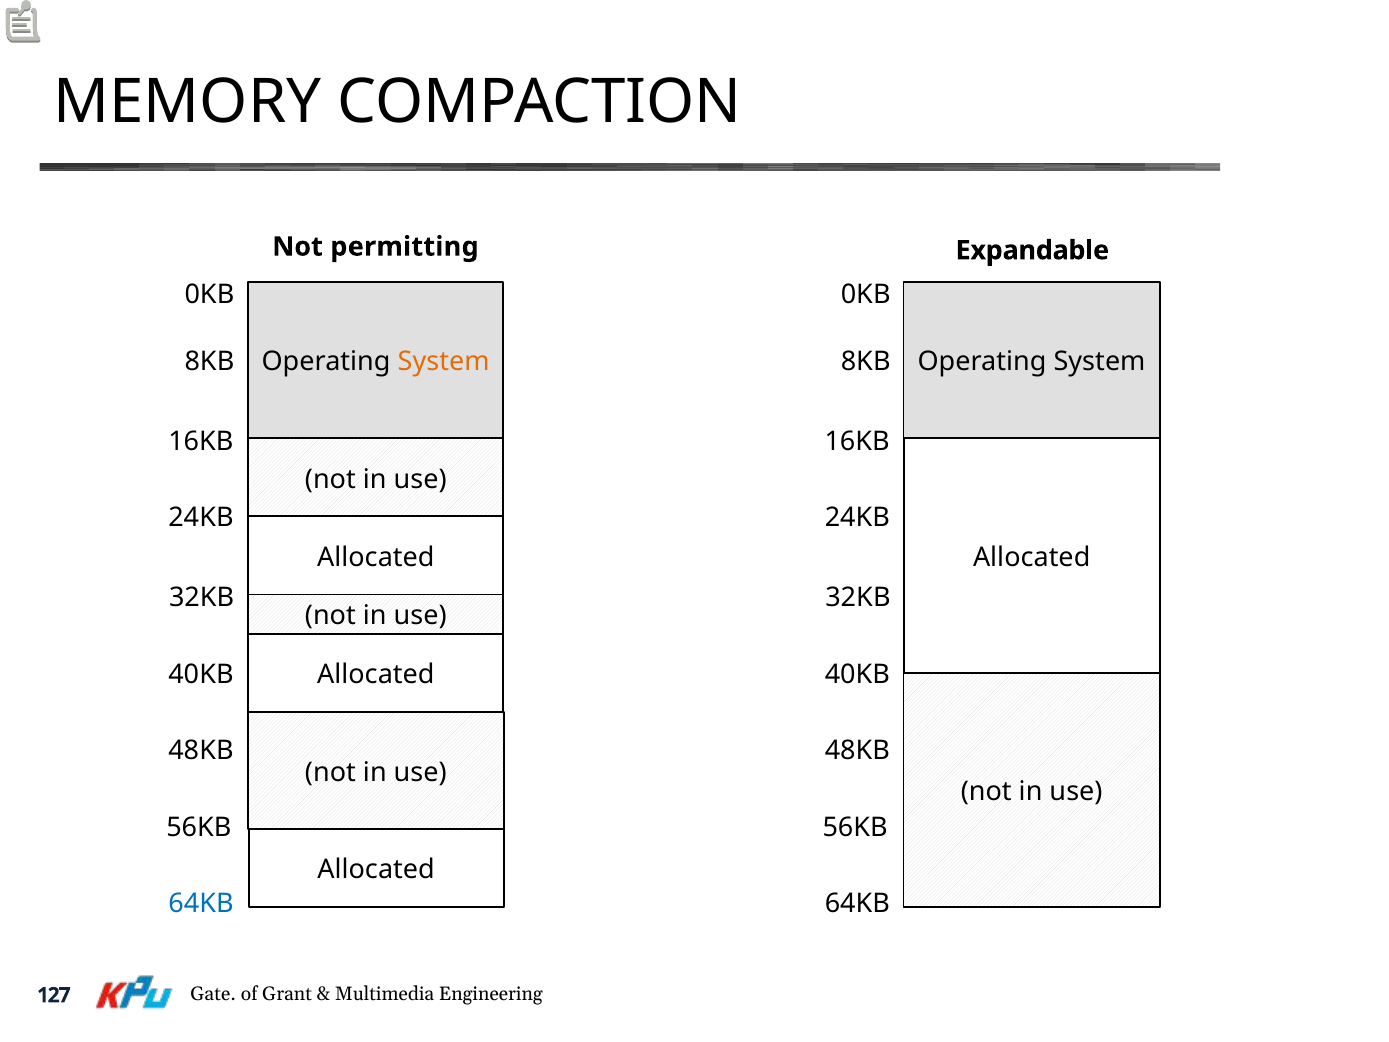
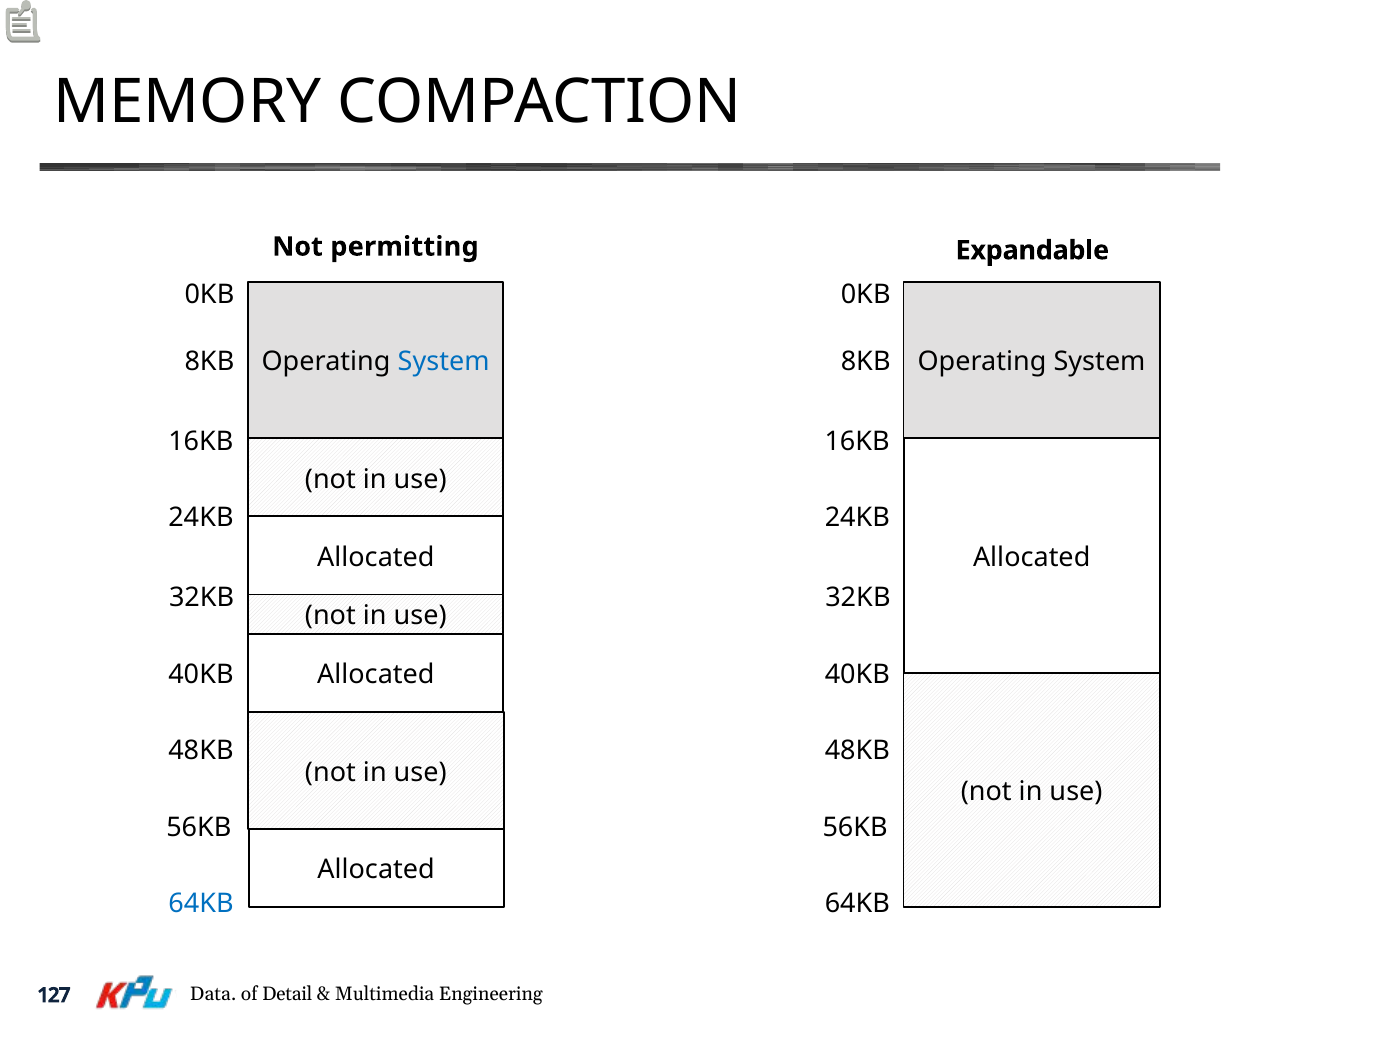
System colour: orange -> blue (444, 362)
Gate: Gate -> Data (213, 994)
Grant: Grant -> Detail (287, 994)
